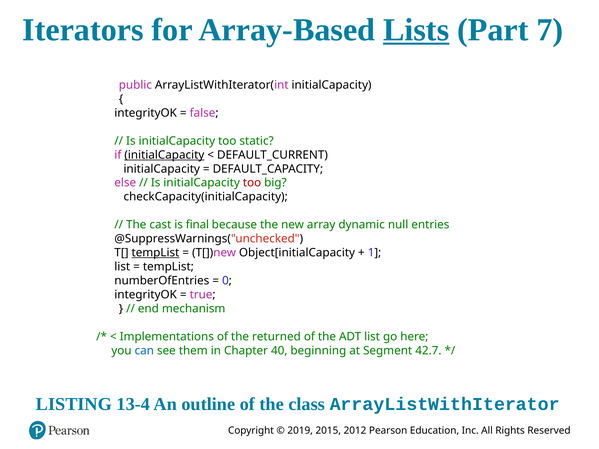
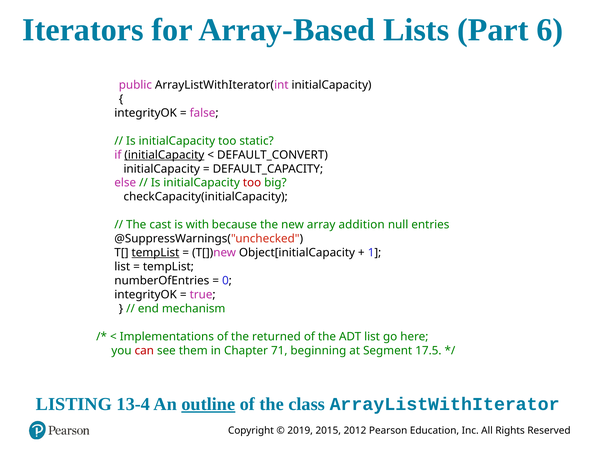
Lists underline: present -> none (416, 30)
7: 7 -> 6 (550, 30)
DEFAULT_CURRENT: DEFAULT_CURRENT -> DEFAULT_CONVERT (272, 155)
final: final -> with (197, 225)
dynamic: dynamic -> addition (362, 225)
can colour: blue -> red (144, 351)
40: 40 -> 71 (279, 351)
42.7: 42.7 -> 17.5 (428, 351)
outline underline: none -> present (208, 404)
